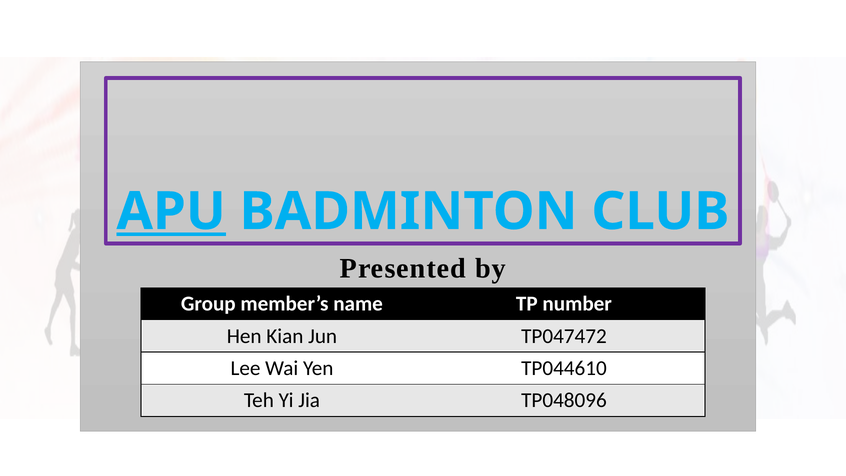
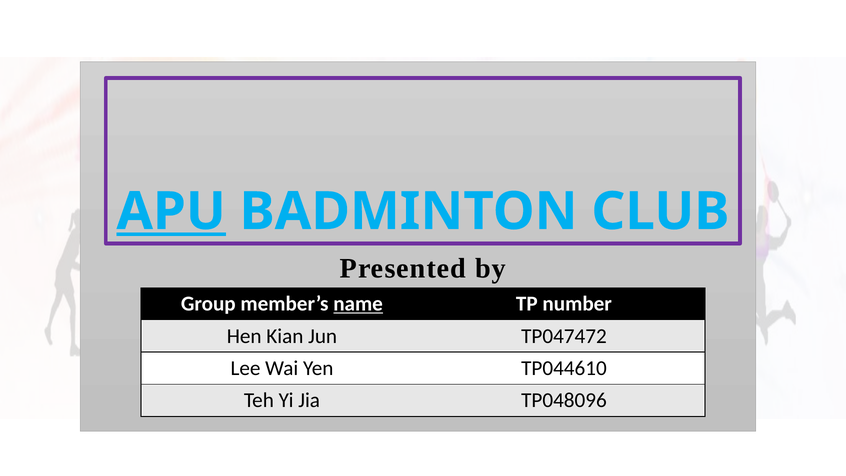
name underline: none -> present (358, 304)
